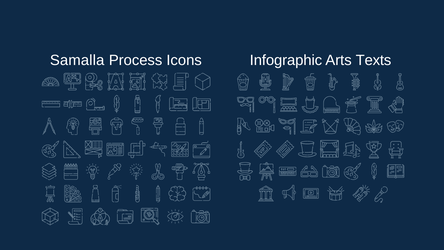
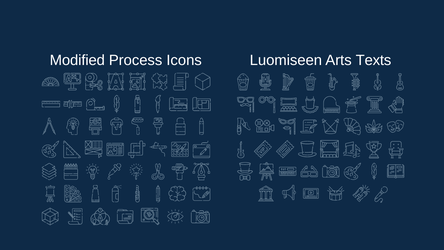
Samalla: Samalla -> Modified (77, 60)
Infographic: Infographic -> Luomiseen (286, 60)
